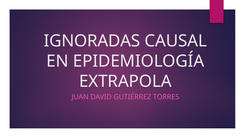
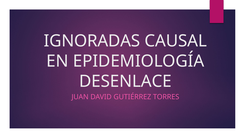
EXTRAPOLA: EXTRAPOLA -> DESENLACE (125, 81)
